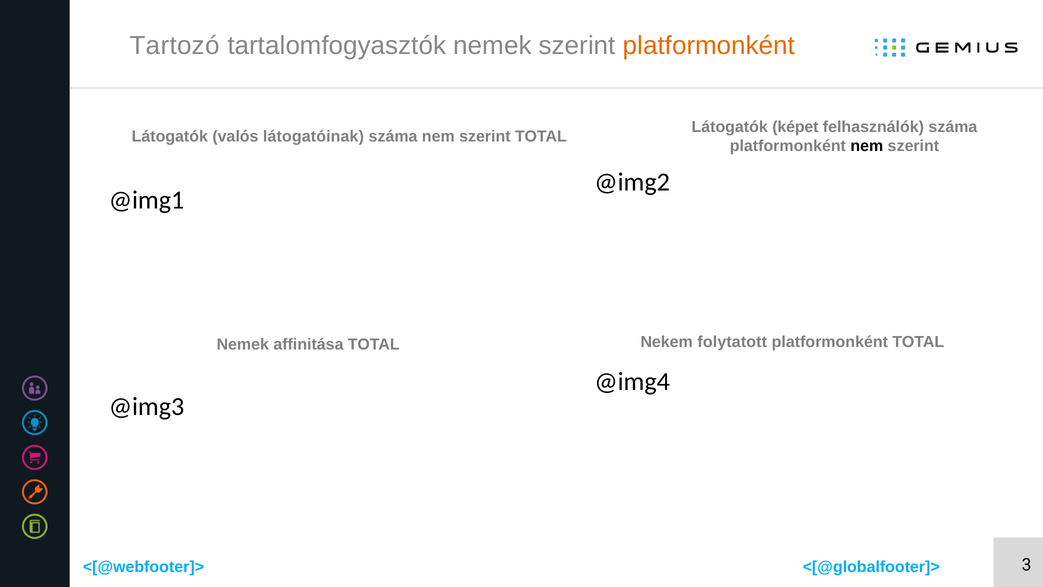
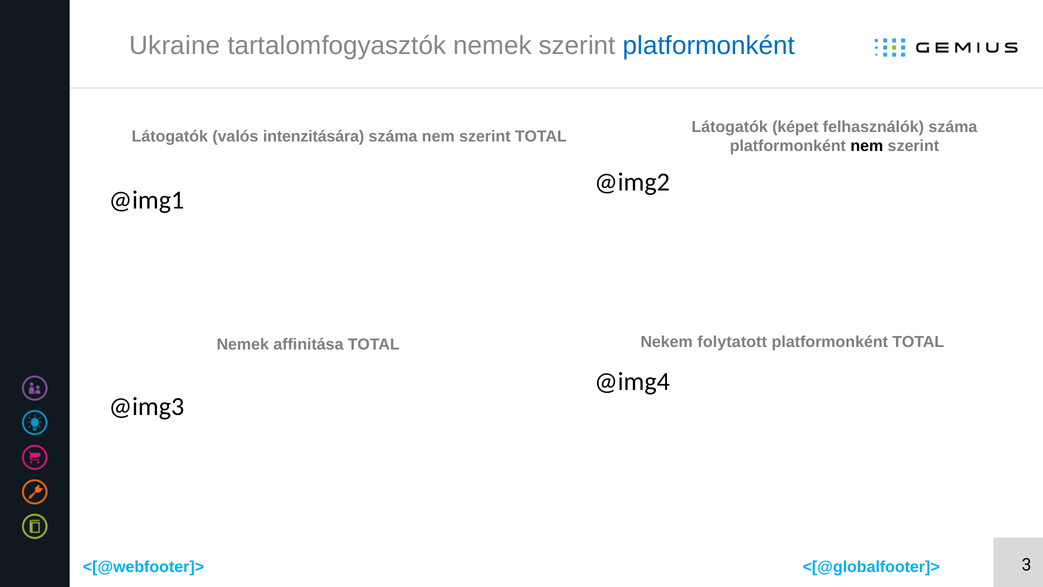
Tartozó: Tartozó -> Ukraine (175, 46)
platformonként colour: orange -> blue (709, 46)
látogatóinak: látogatóinak -> intenzitására (314, 136)
